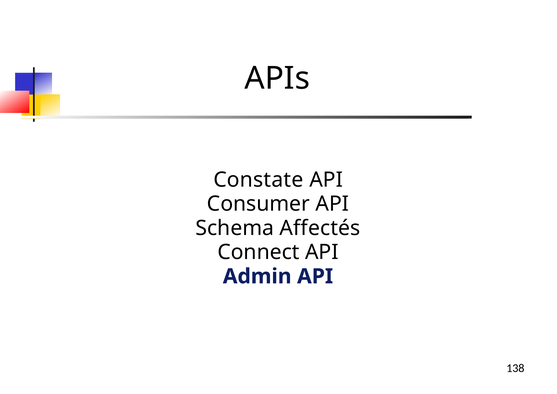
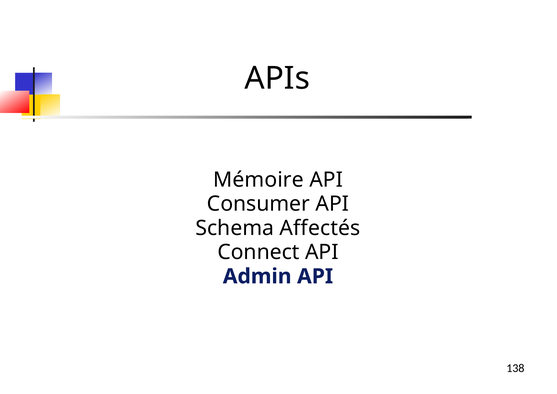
Constate: Constate -> Mémoire (258, 180)
